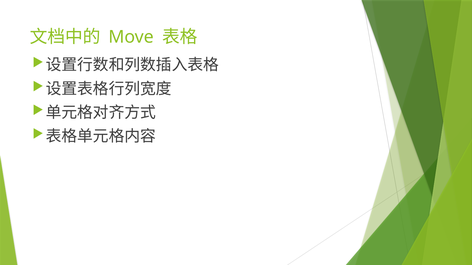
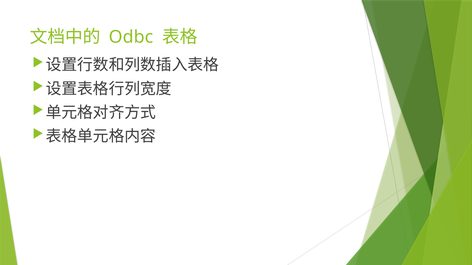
Move: Move -> Odbc (131, 37)
